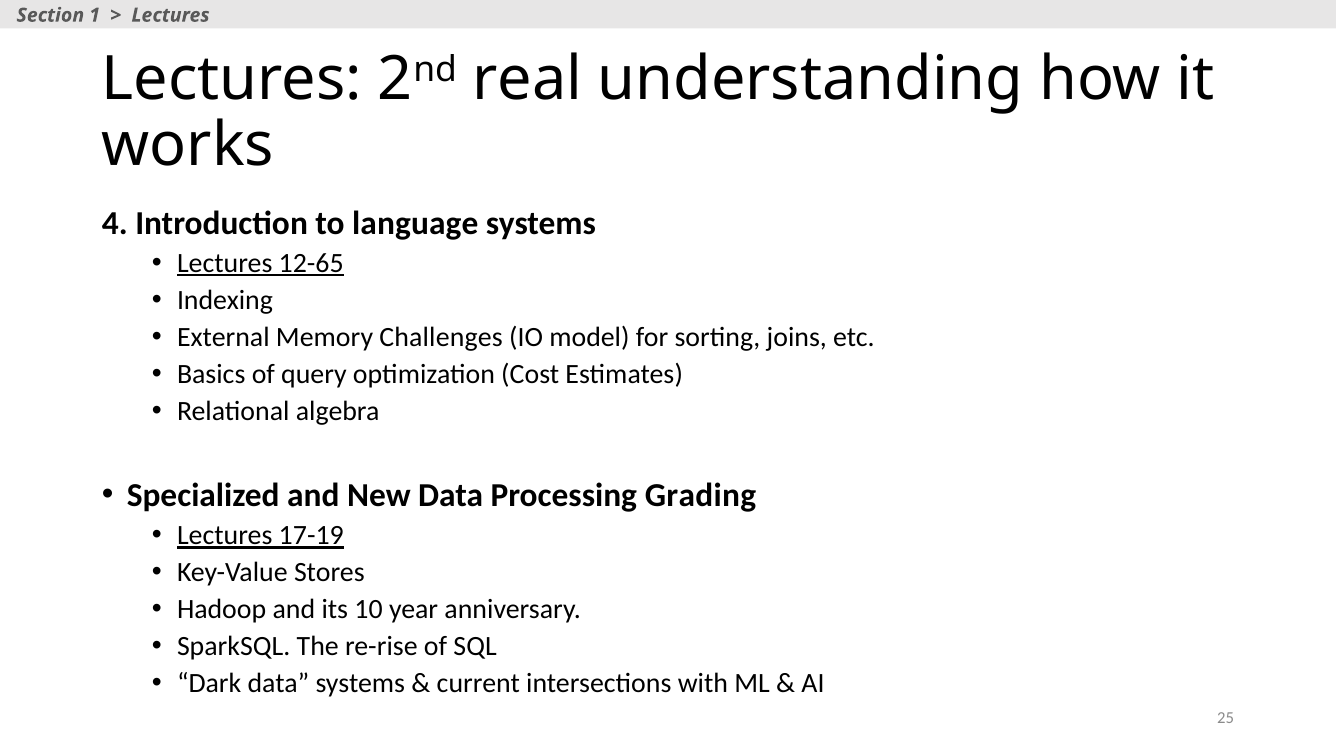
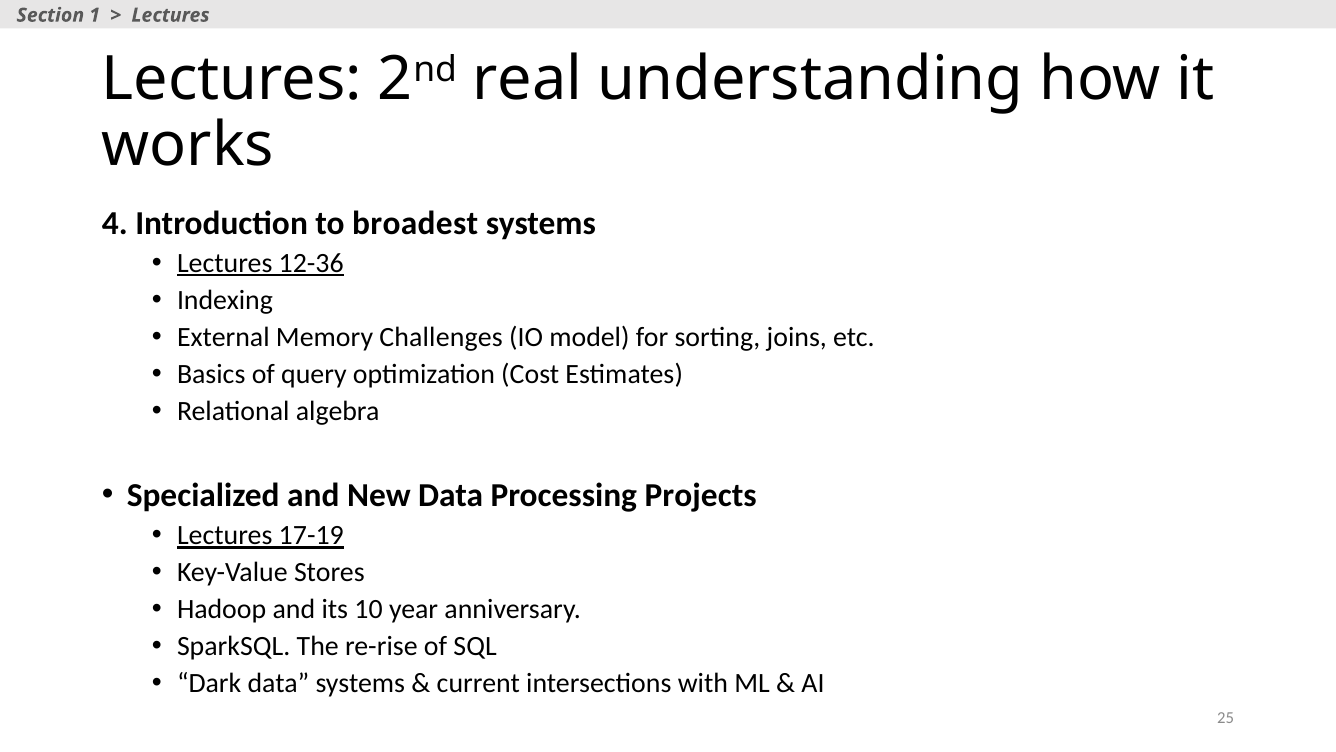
language: language -> broadest (415, 223)
12-65: 12-65 -> 12-36 (311, 263)
Grading: Grading -> Projects (701, 495)
